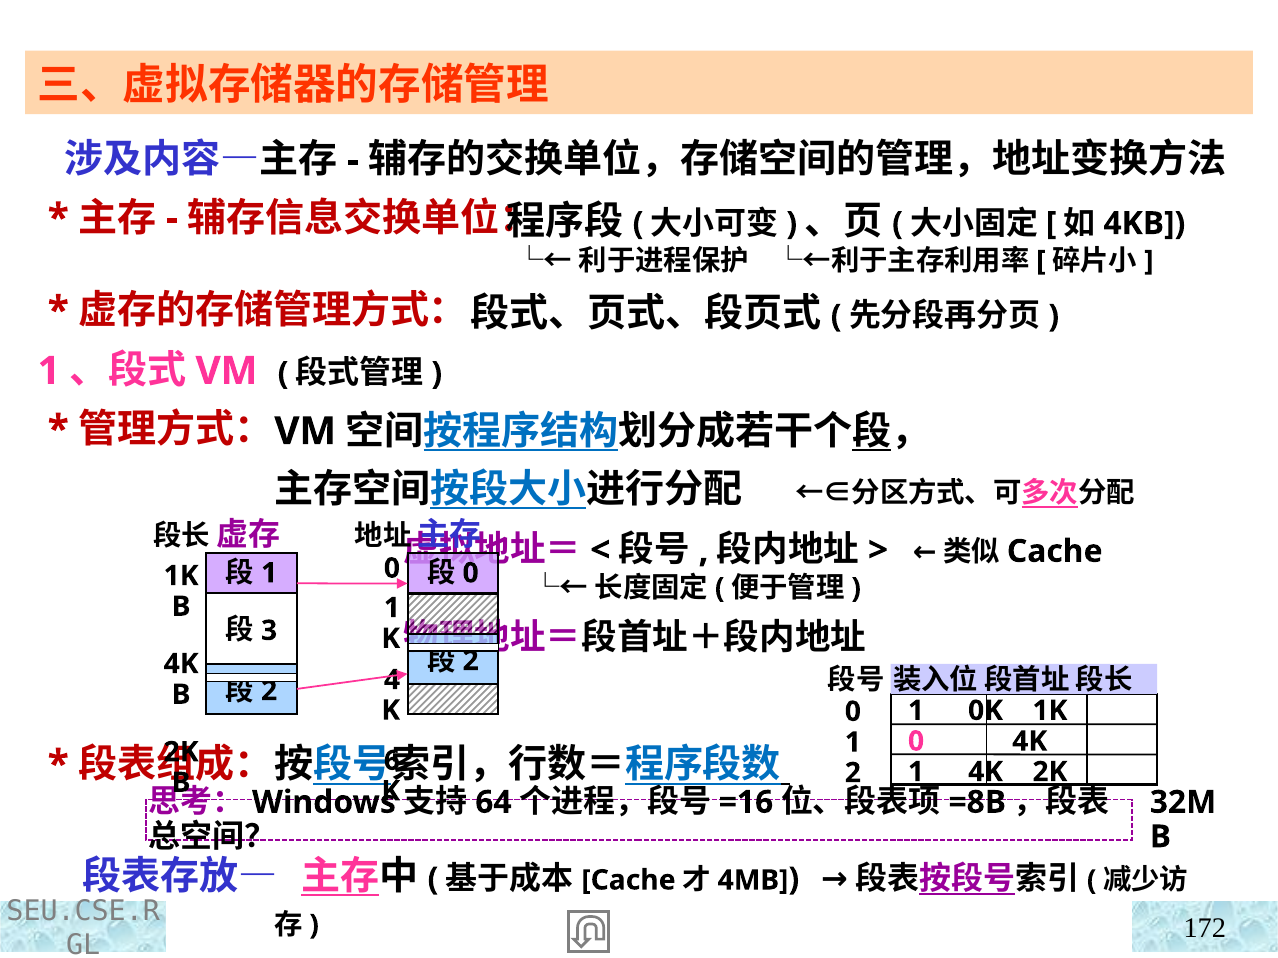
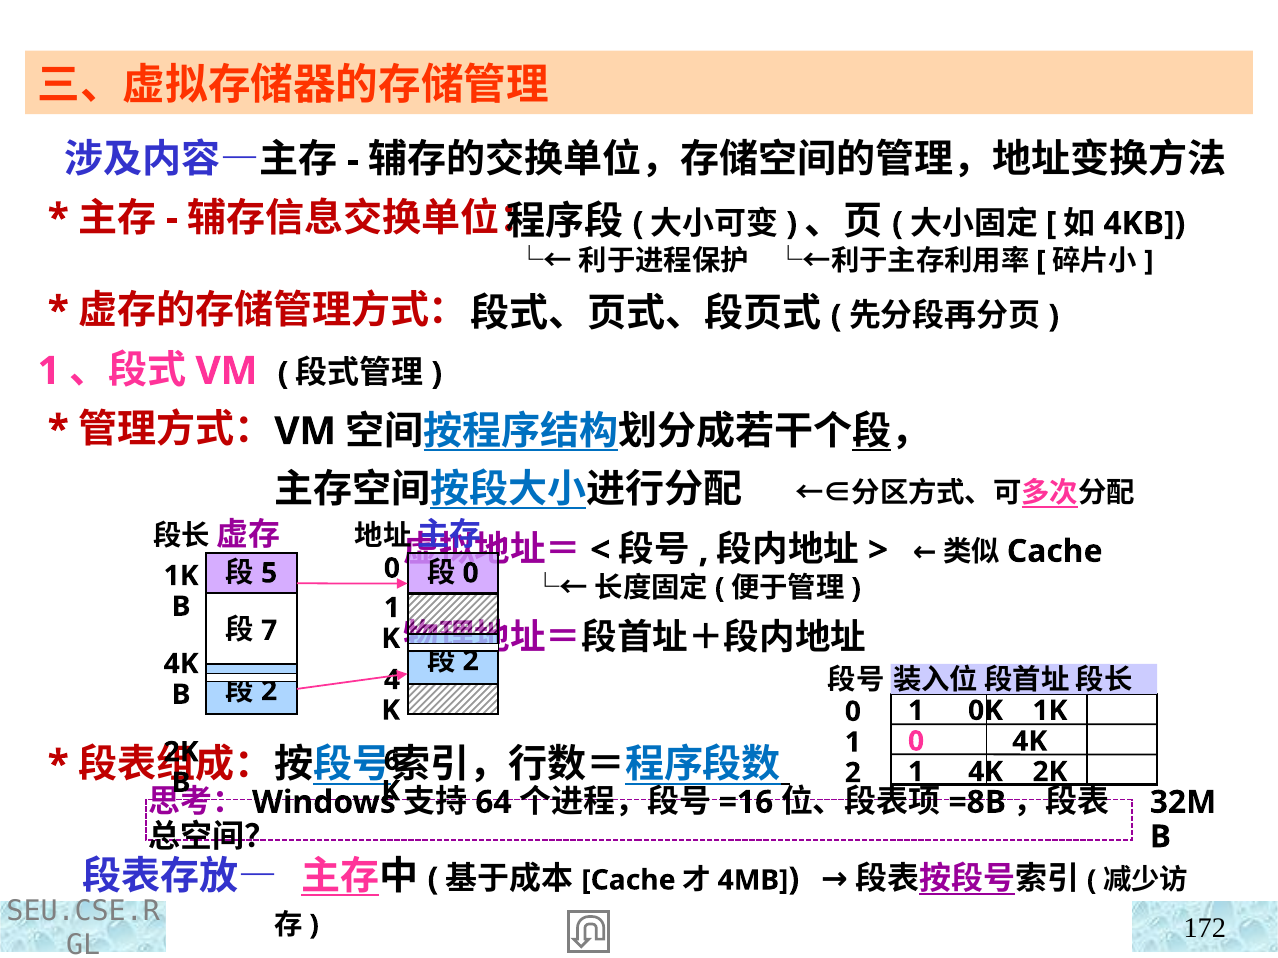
1: 1 -> 5 (269, 573)
3: 3 -> 7 (269, 631)
